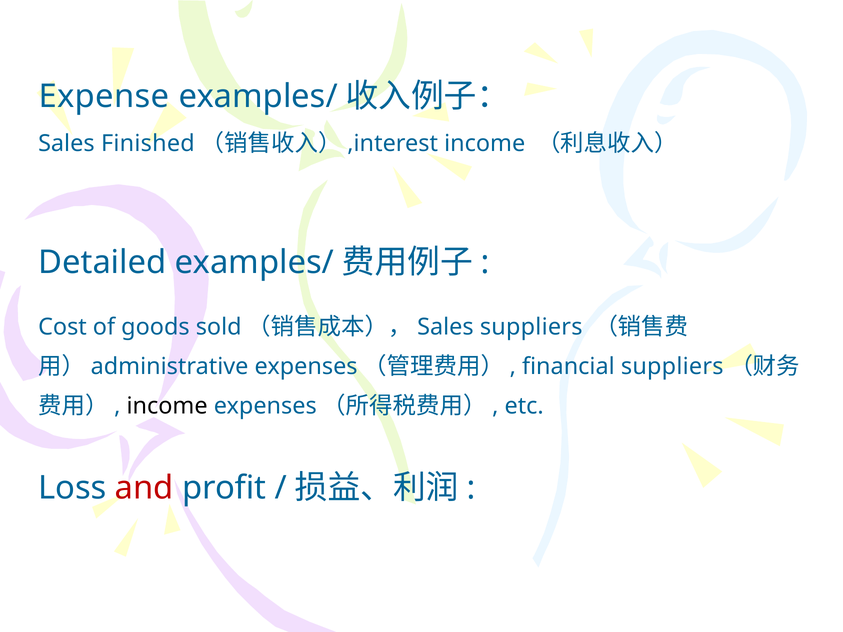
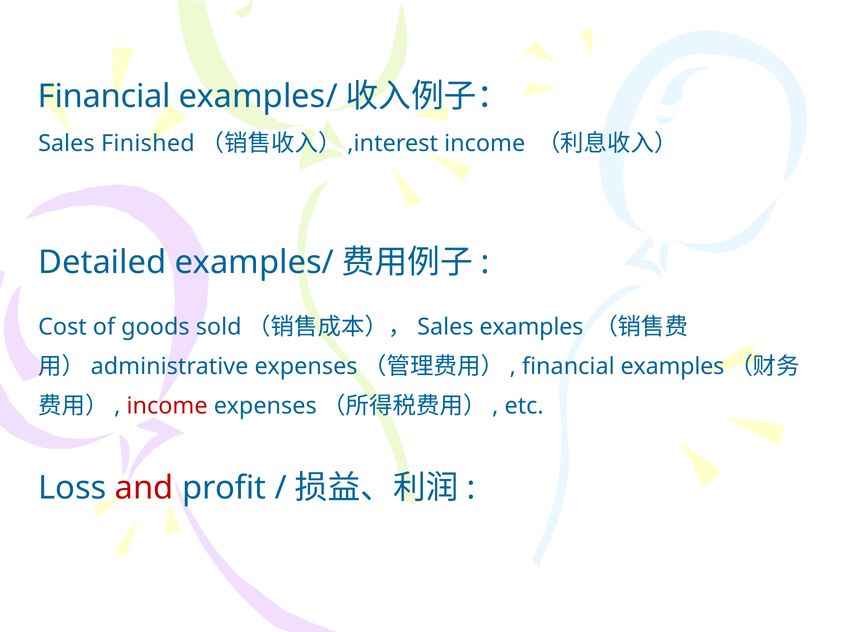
Expense: Expense -> Financial (104, 97)
Sales suppliers: suppliers -> examples (531, 327)
financial suppliers: suppliers -> examples (672, 367)
income colour: black -> red (167, 406)
